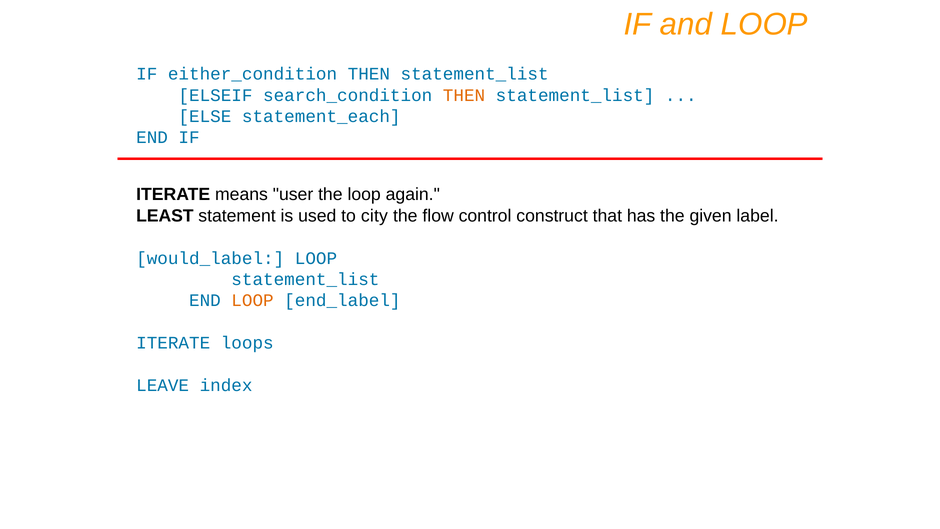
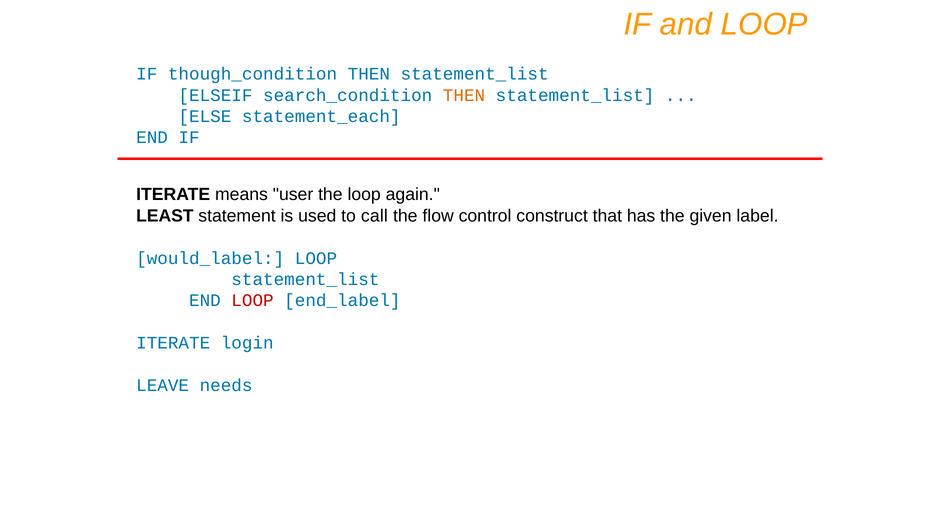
either_condition: either_condition -> though_condition (253, 74)
city: city -> call (374, 216)
LOOP colour: orange -> red (253, 300)
loops: loops -> login (247, 343)
index: index -> needs (226, 385)
